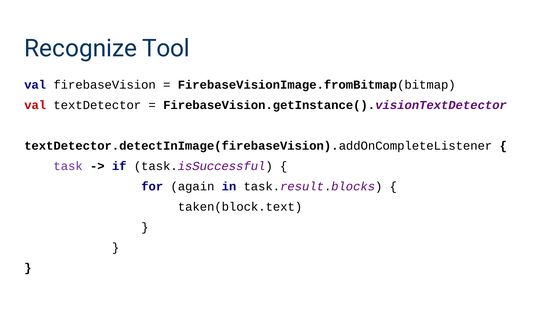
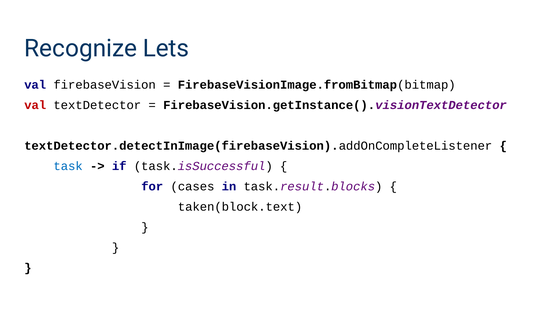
Tool: Tool -> Lets (166, 49)
task colour: purple -> blue (68, 166)
again: again -> cases (192, 187)
